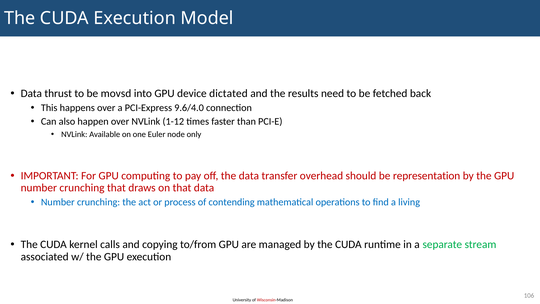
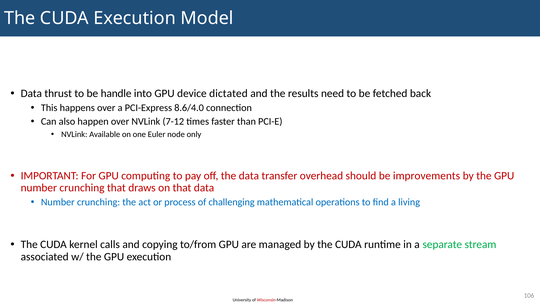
movsd: movsd -> handle (116, 93)
9.6/4.0: 9.6/4.0 -> 8.6/4.0 (189, 108)
1-12: 1-12 -> 7-12 (173, 121)
representation: representation -> improvements (427, 176)
contending: contending -> challenging (232, 202)
